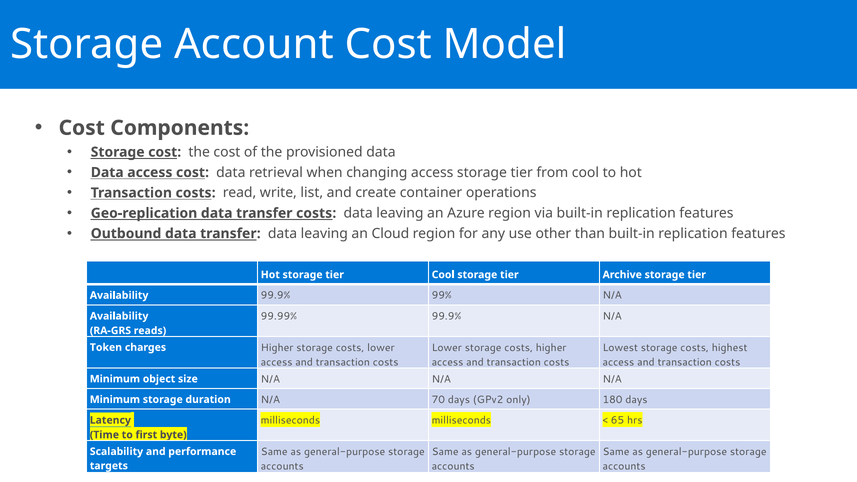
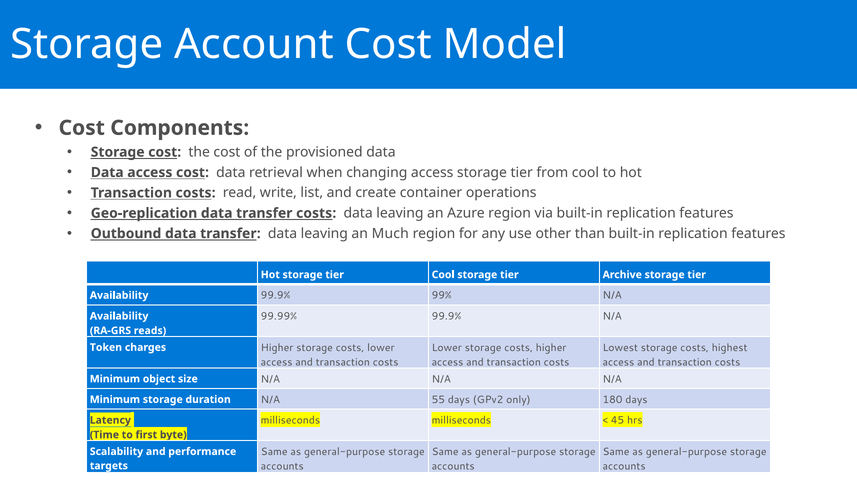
Cloud: Cloud -> Much (390, 234)
70: 70 -> 55 (438, 400)
65: 65 -> 45 (618, 420)
